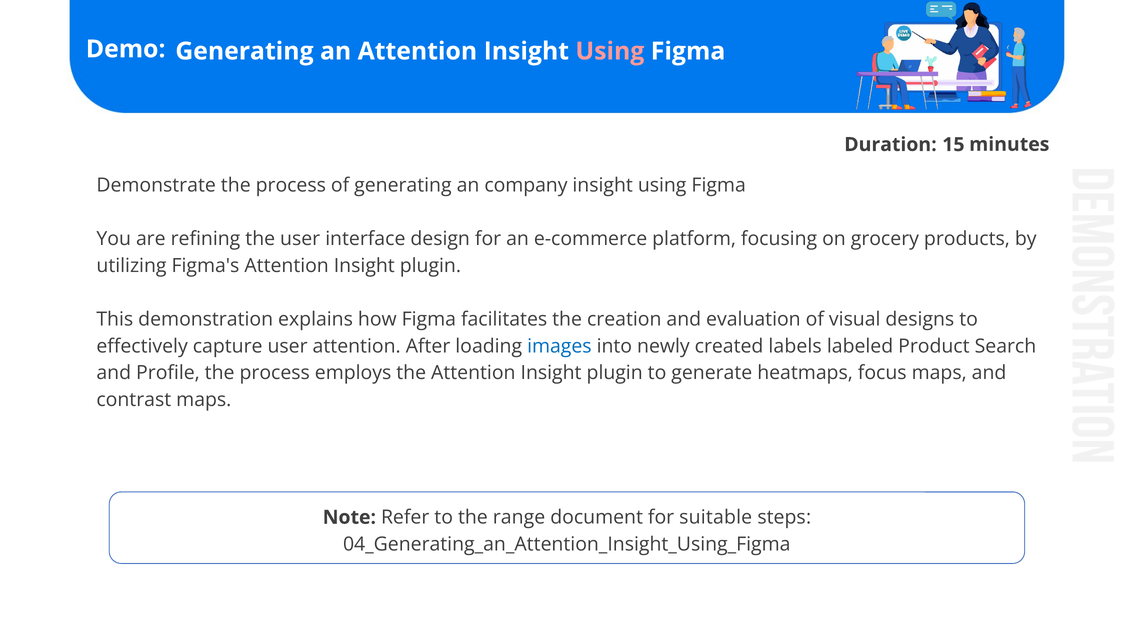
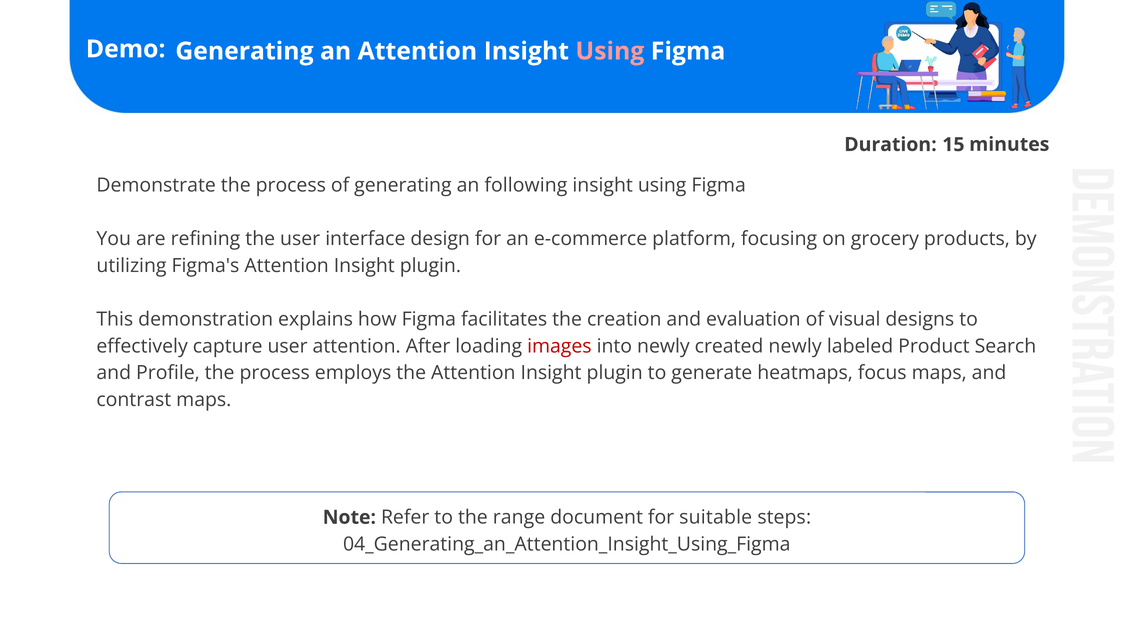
company: company -> following (526, 185)
images colour: blue -> red (559, 346)
created labels: labels -> newly (795, 346)
